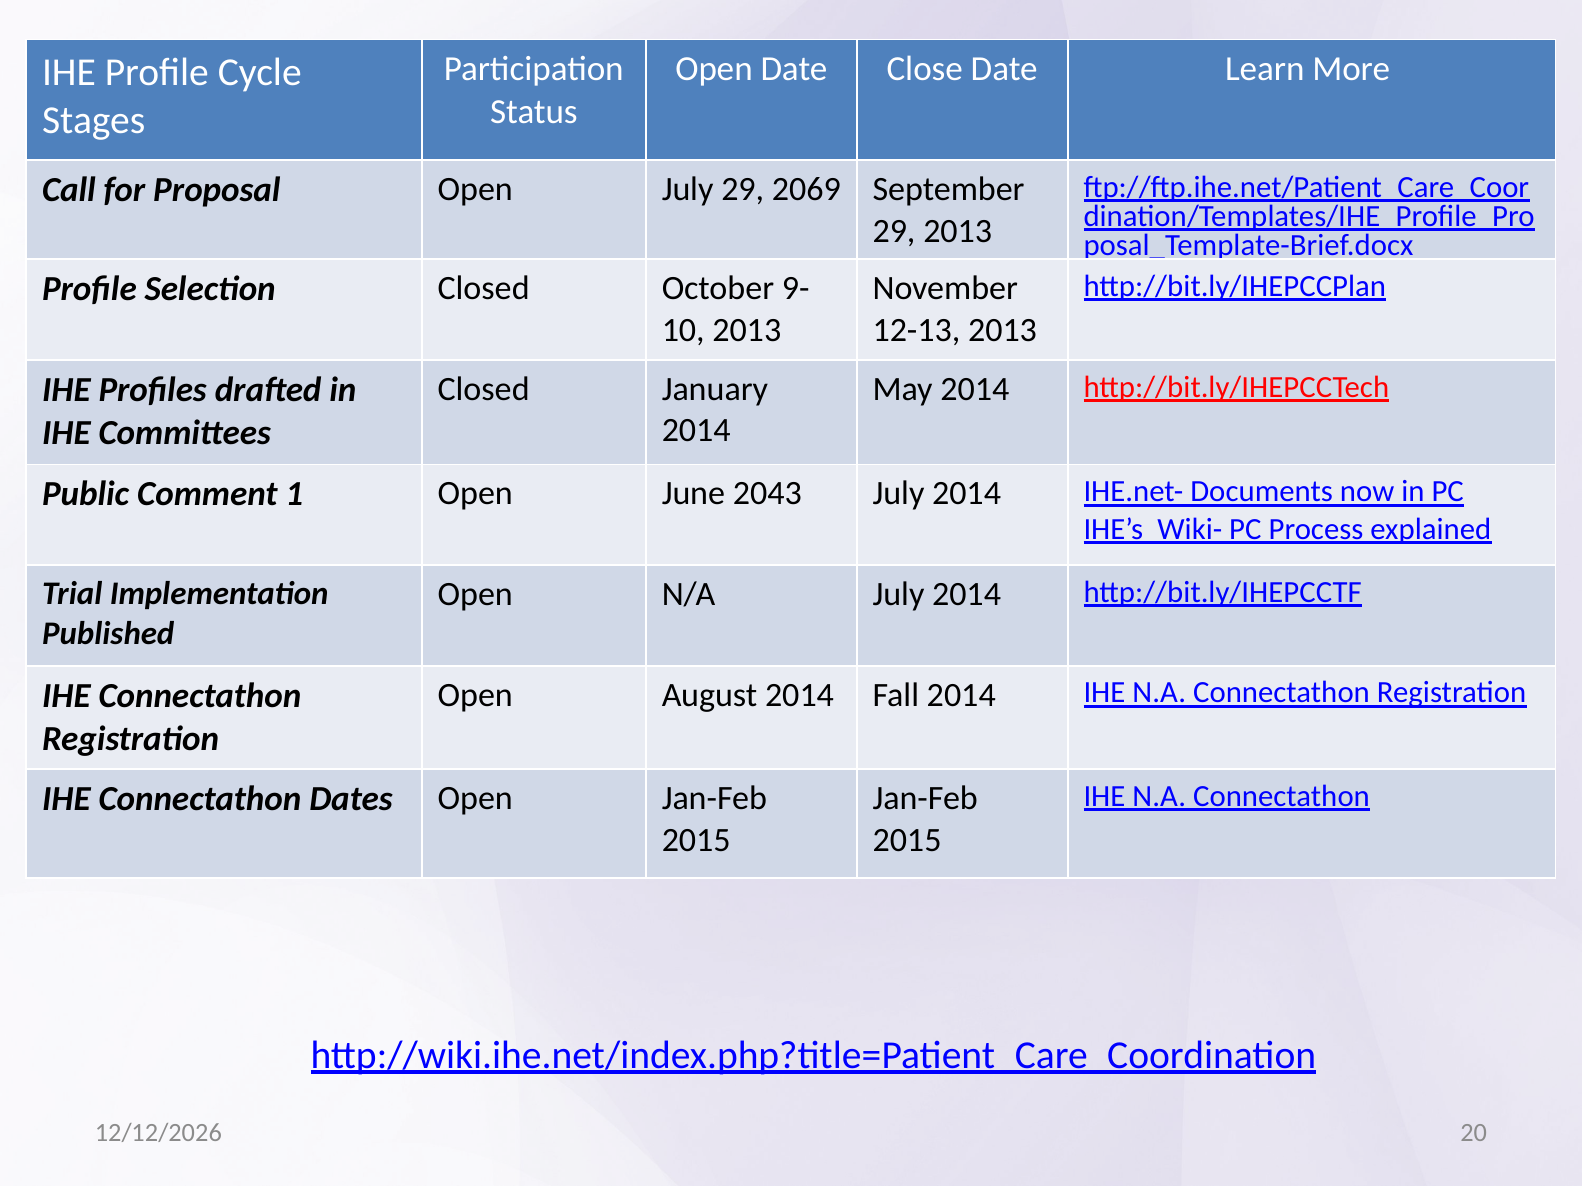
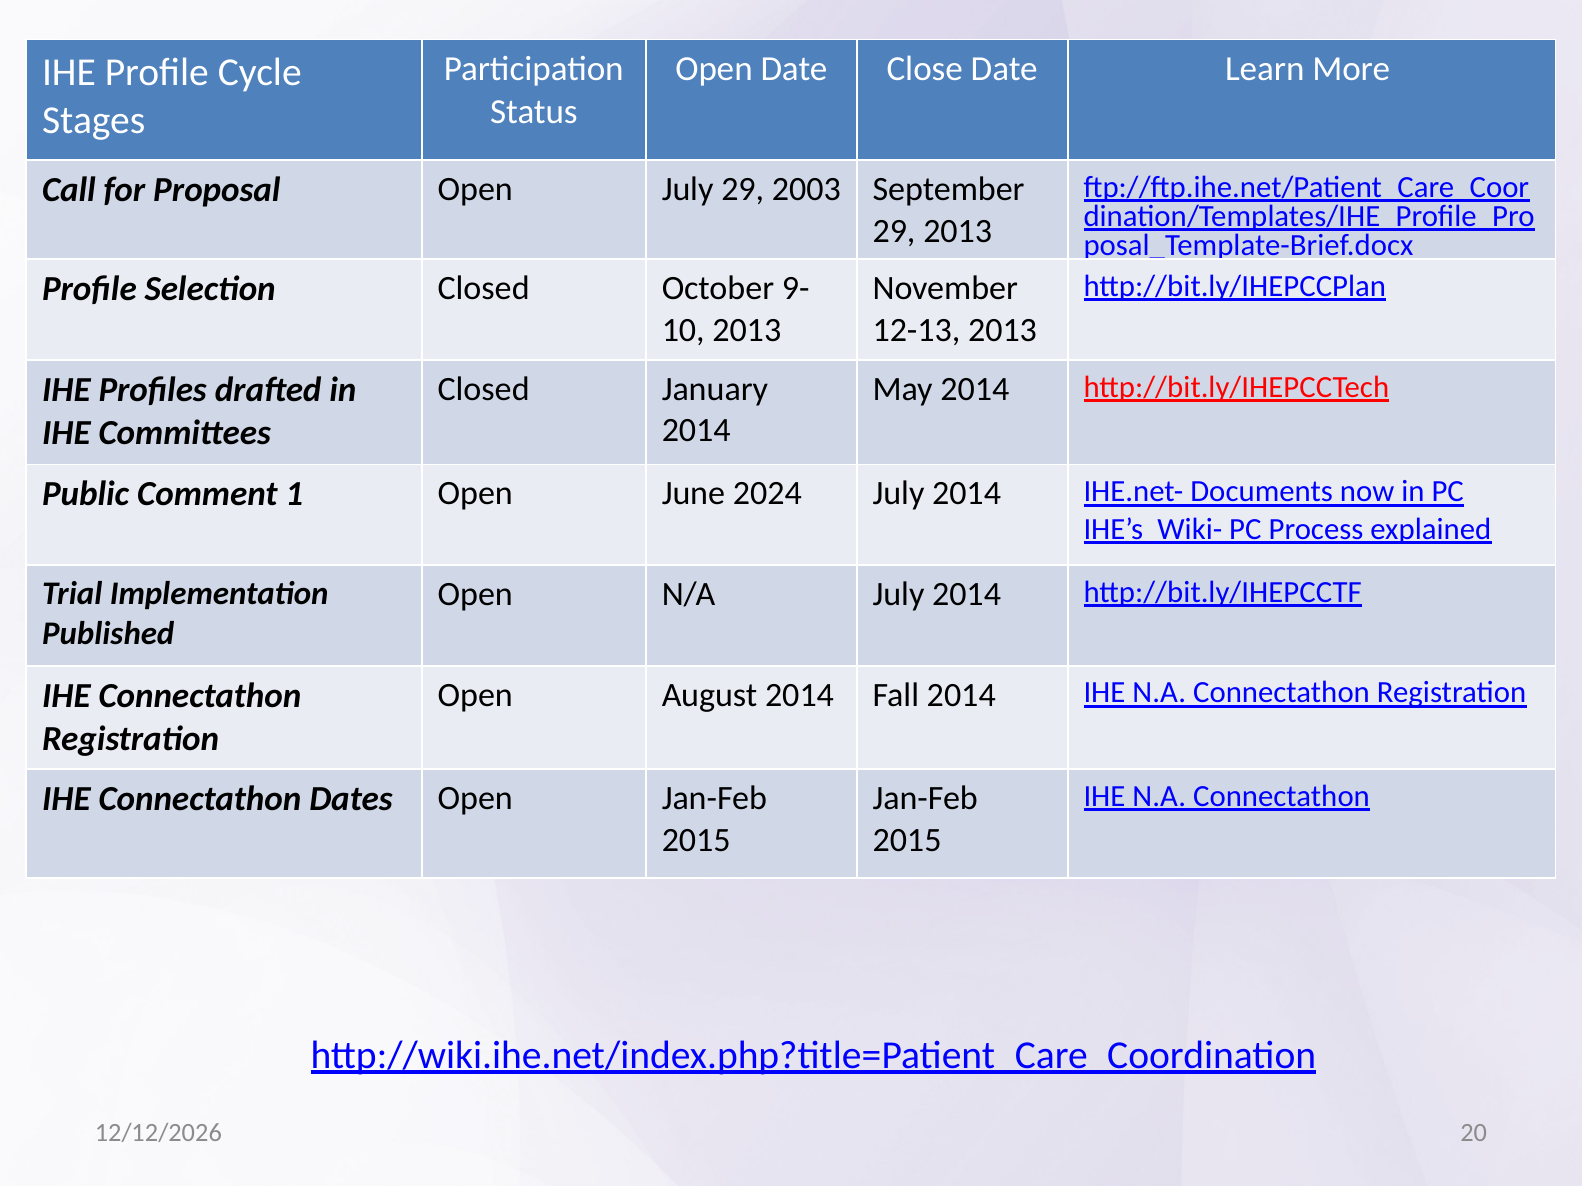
2069: 2069 -> 2003 (806, 189)
2043: 2043 -> 2024 (767, 494)
